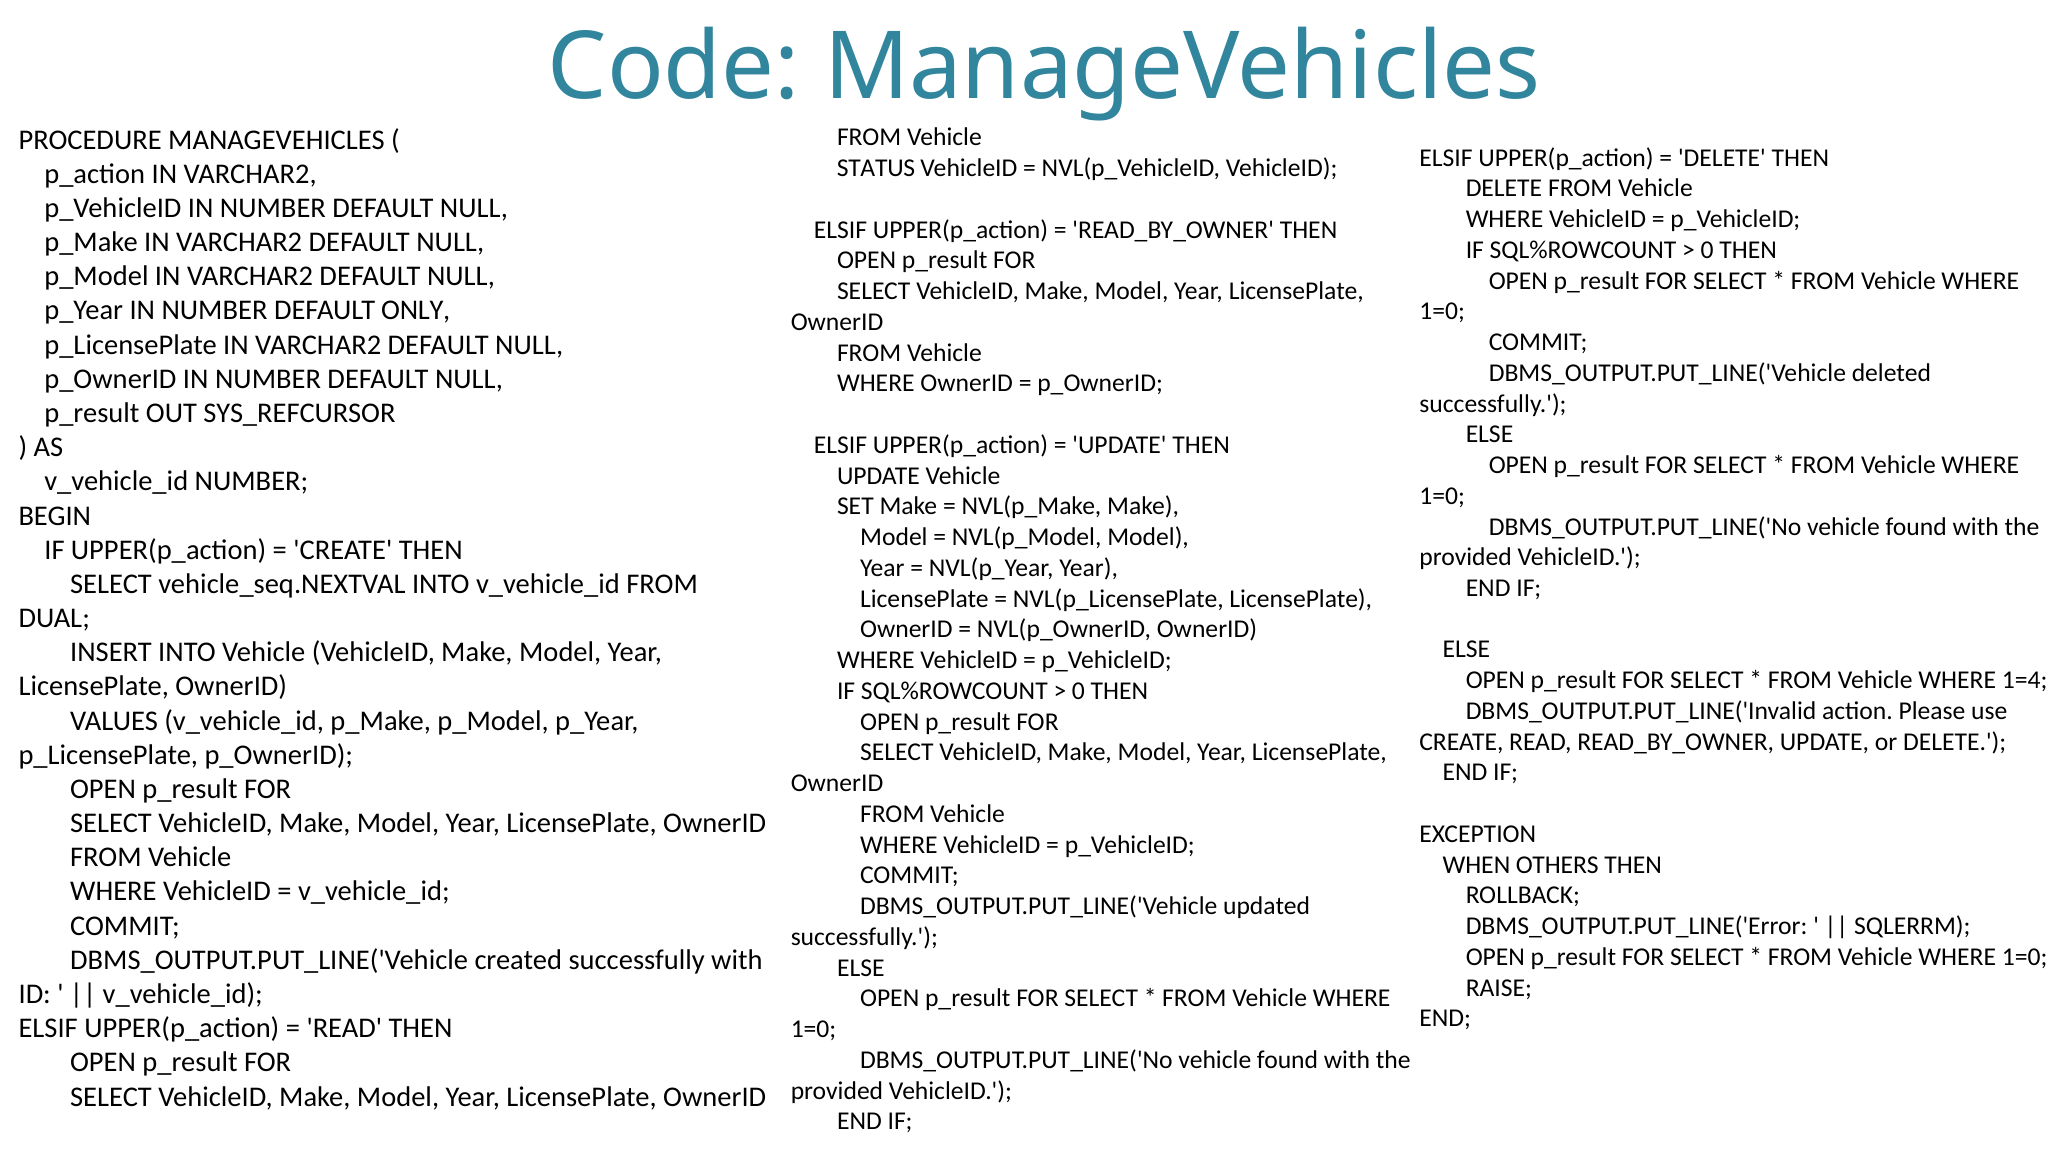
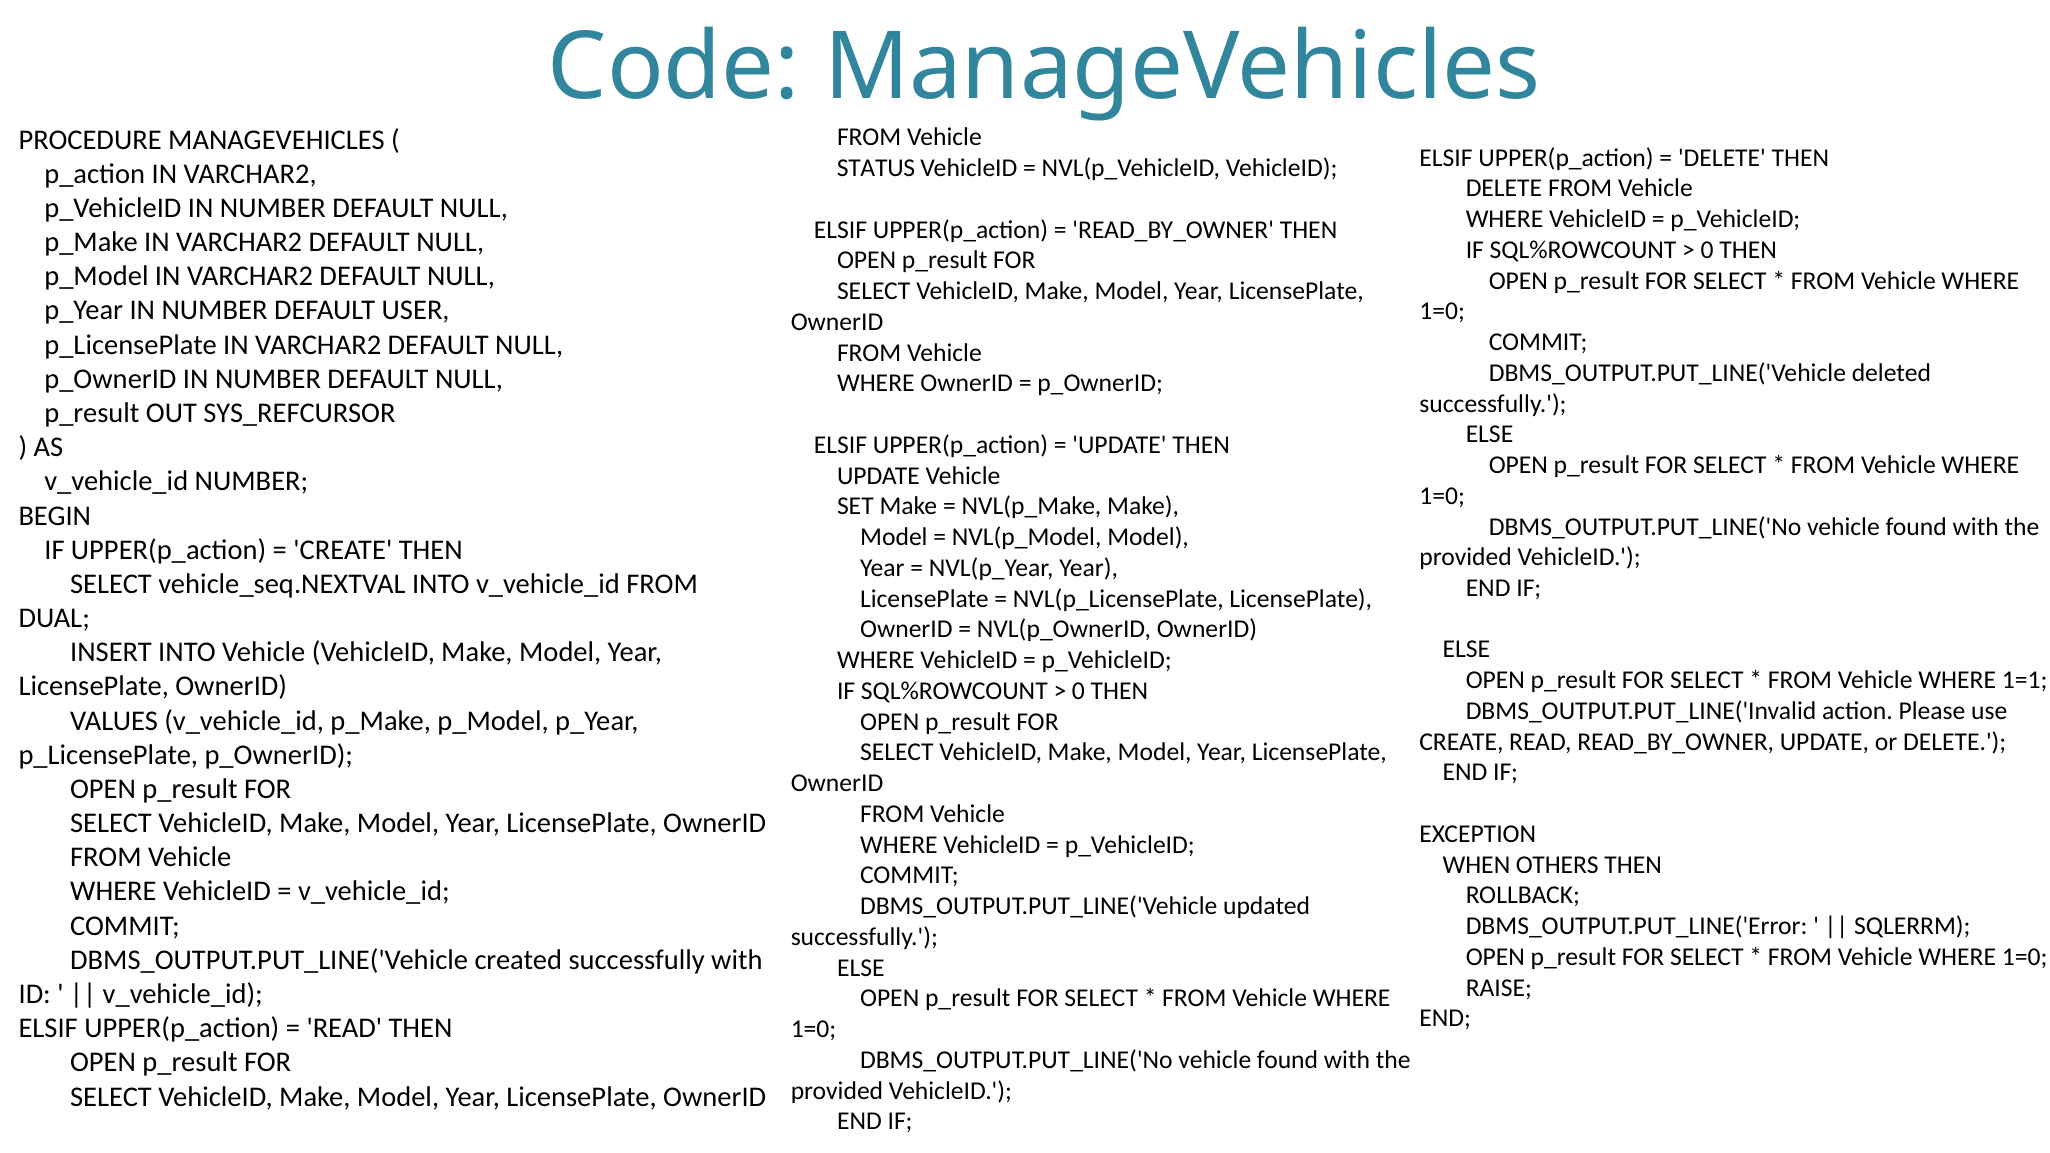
ONLY: ONLY -> USER (416, 311)
1=4: 1=4 -> 1=1 (2025, 680)
